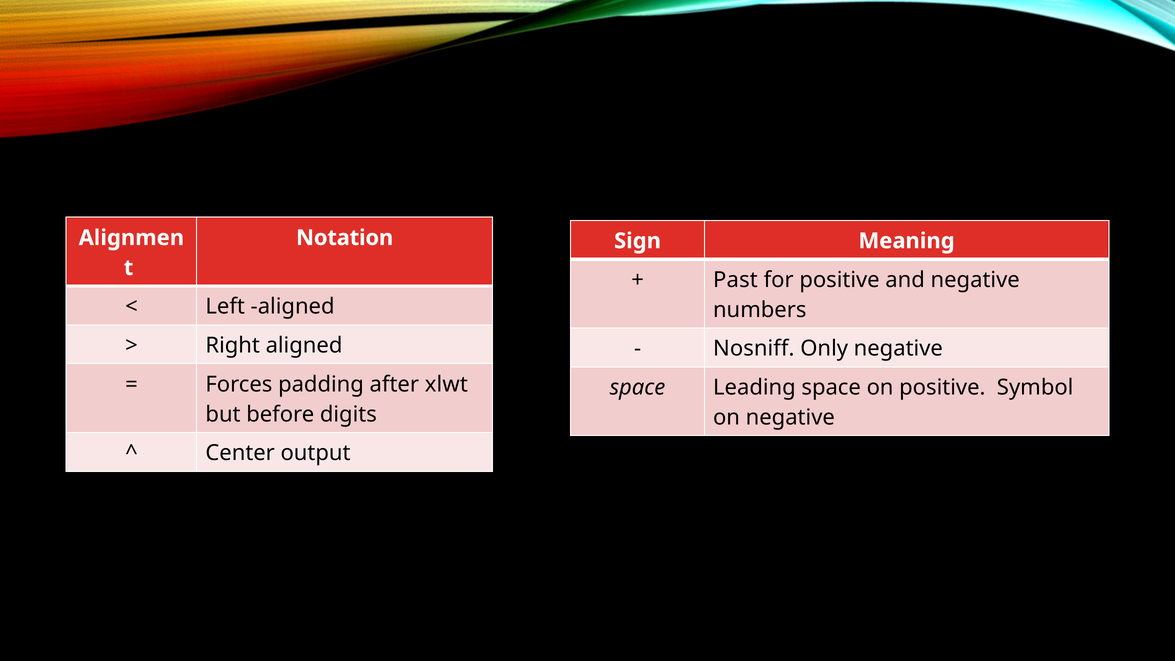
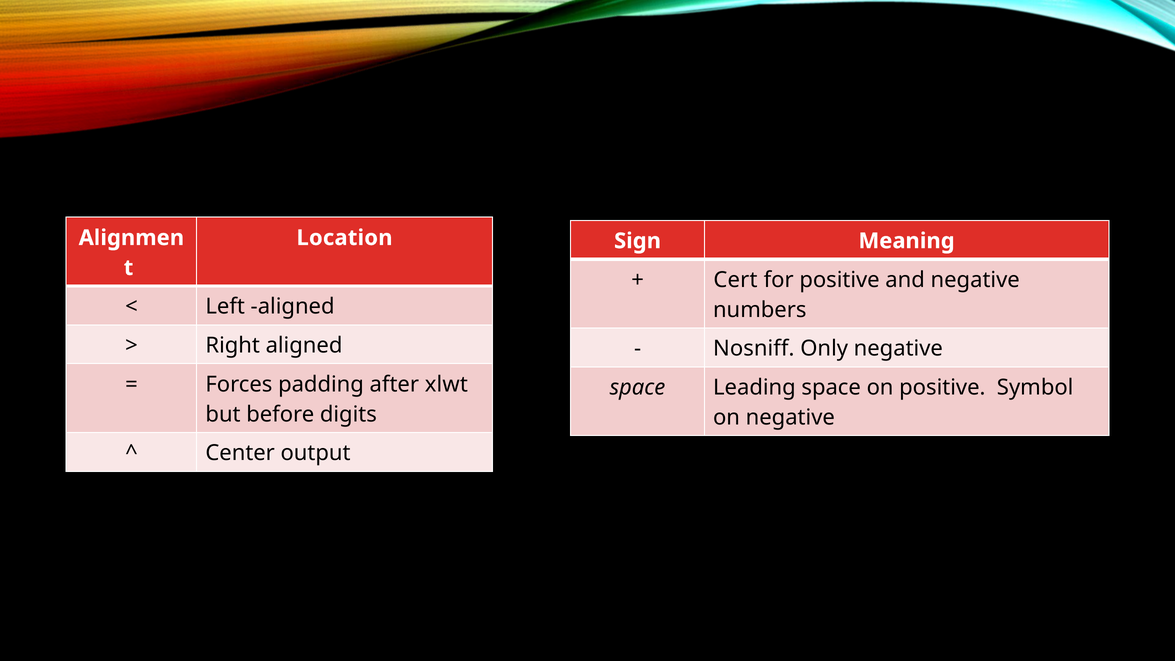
Notation: Notation -> Location (344, 238)
Past: Past -> Cert (735, 280)
